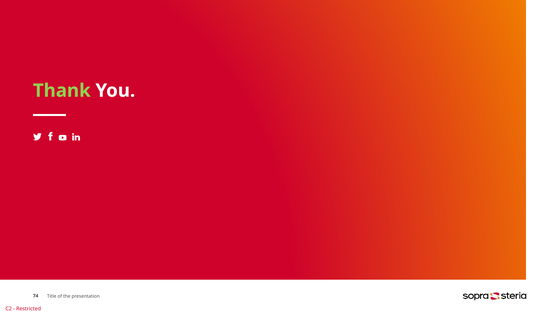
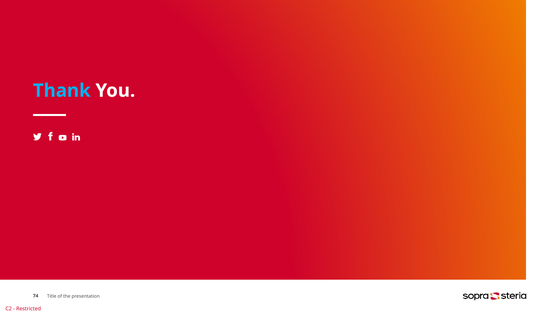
Thank colour: light green -> light blue (62, 91)
